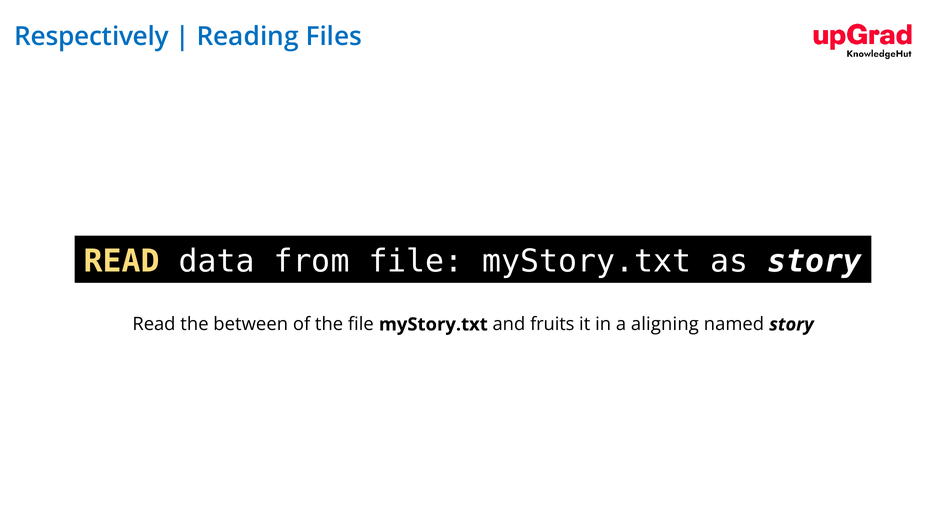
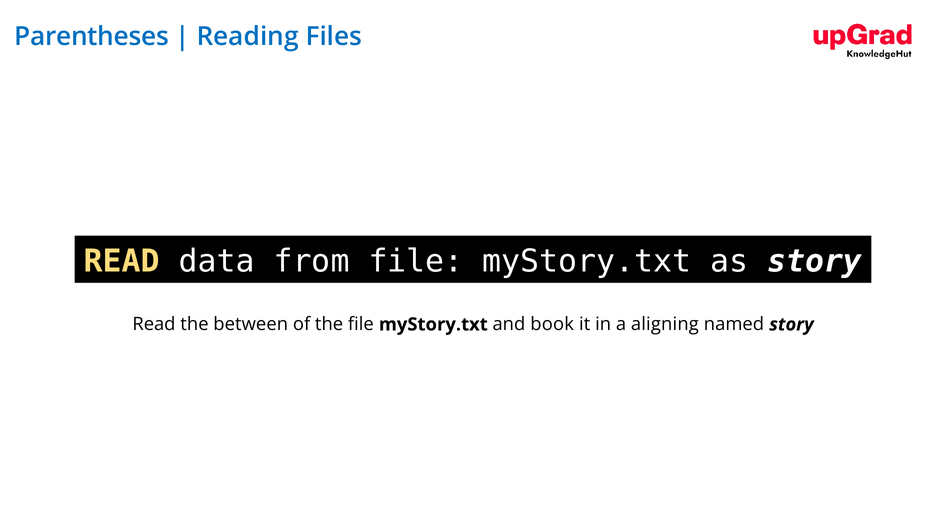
Respectively: Respectively -> Parentheses (92, 36)
fruits: fruits -> book (552, 325)
